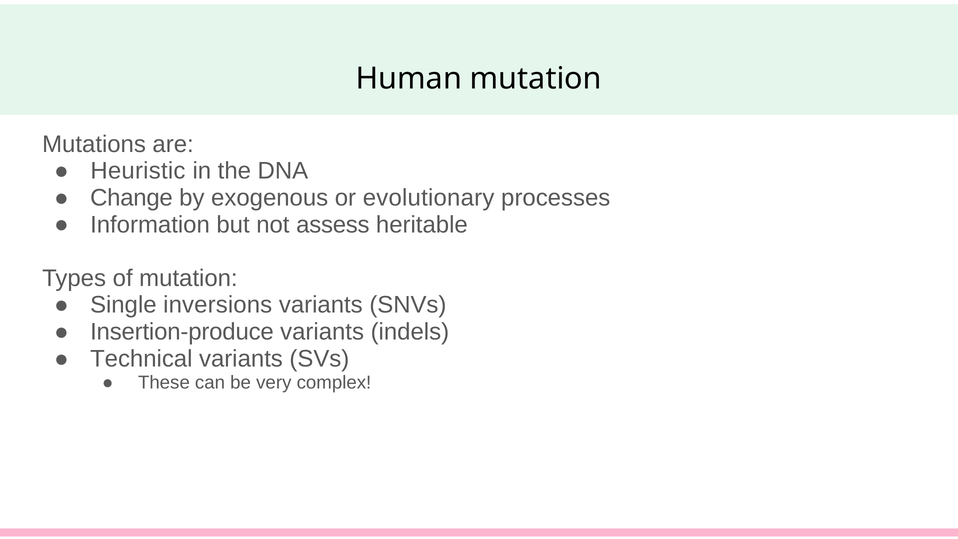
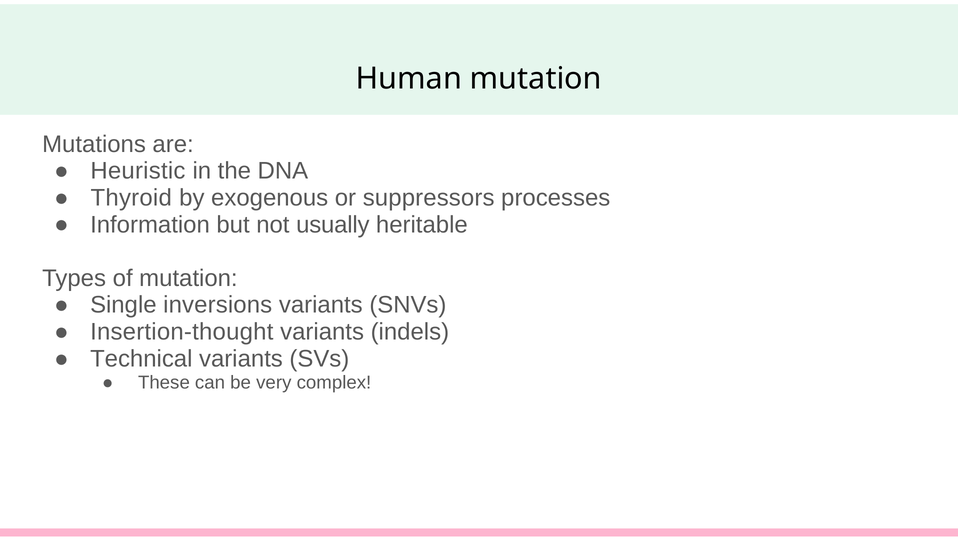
Change: Change -> Thyroid (131, 198)
evolutionary: evolutionary -> suppressors (429, 198)
assess: assess -> usually (333, 225)
Insertion-produce: Insertion-produce -> Insertion-thought (182, 332)
